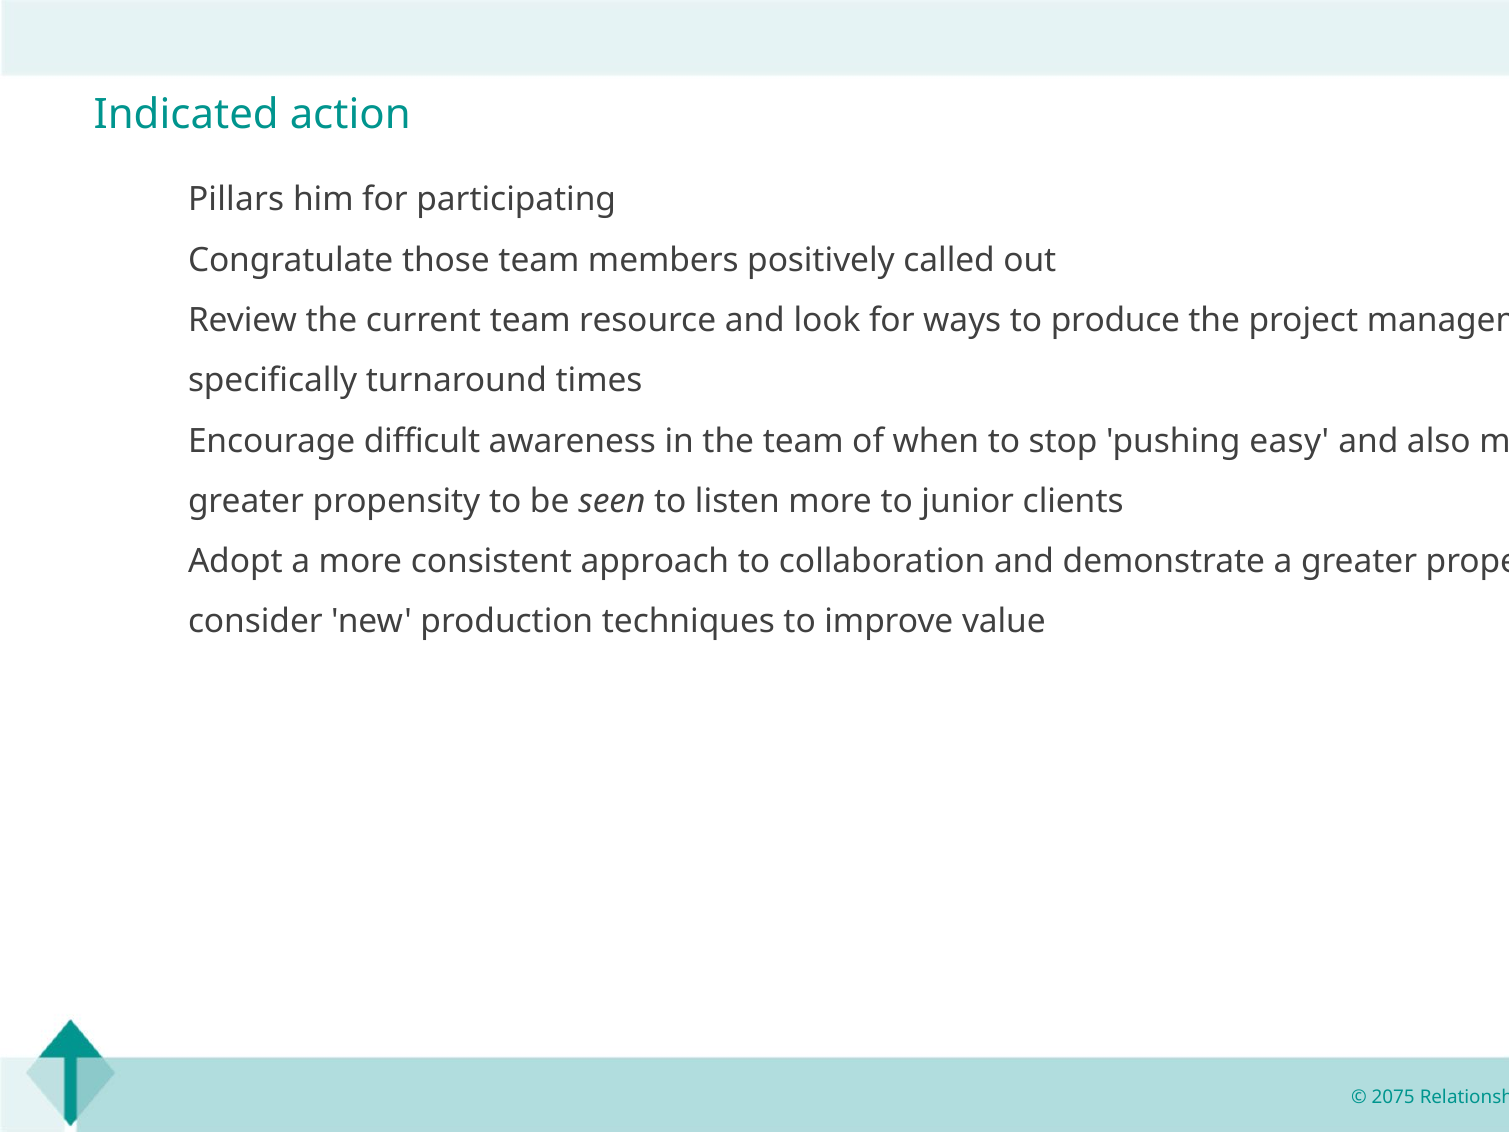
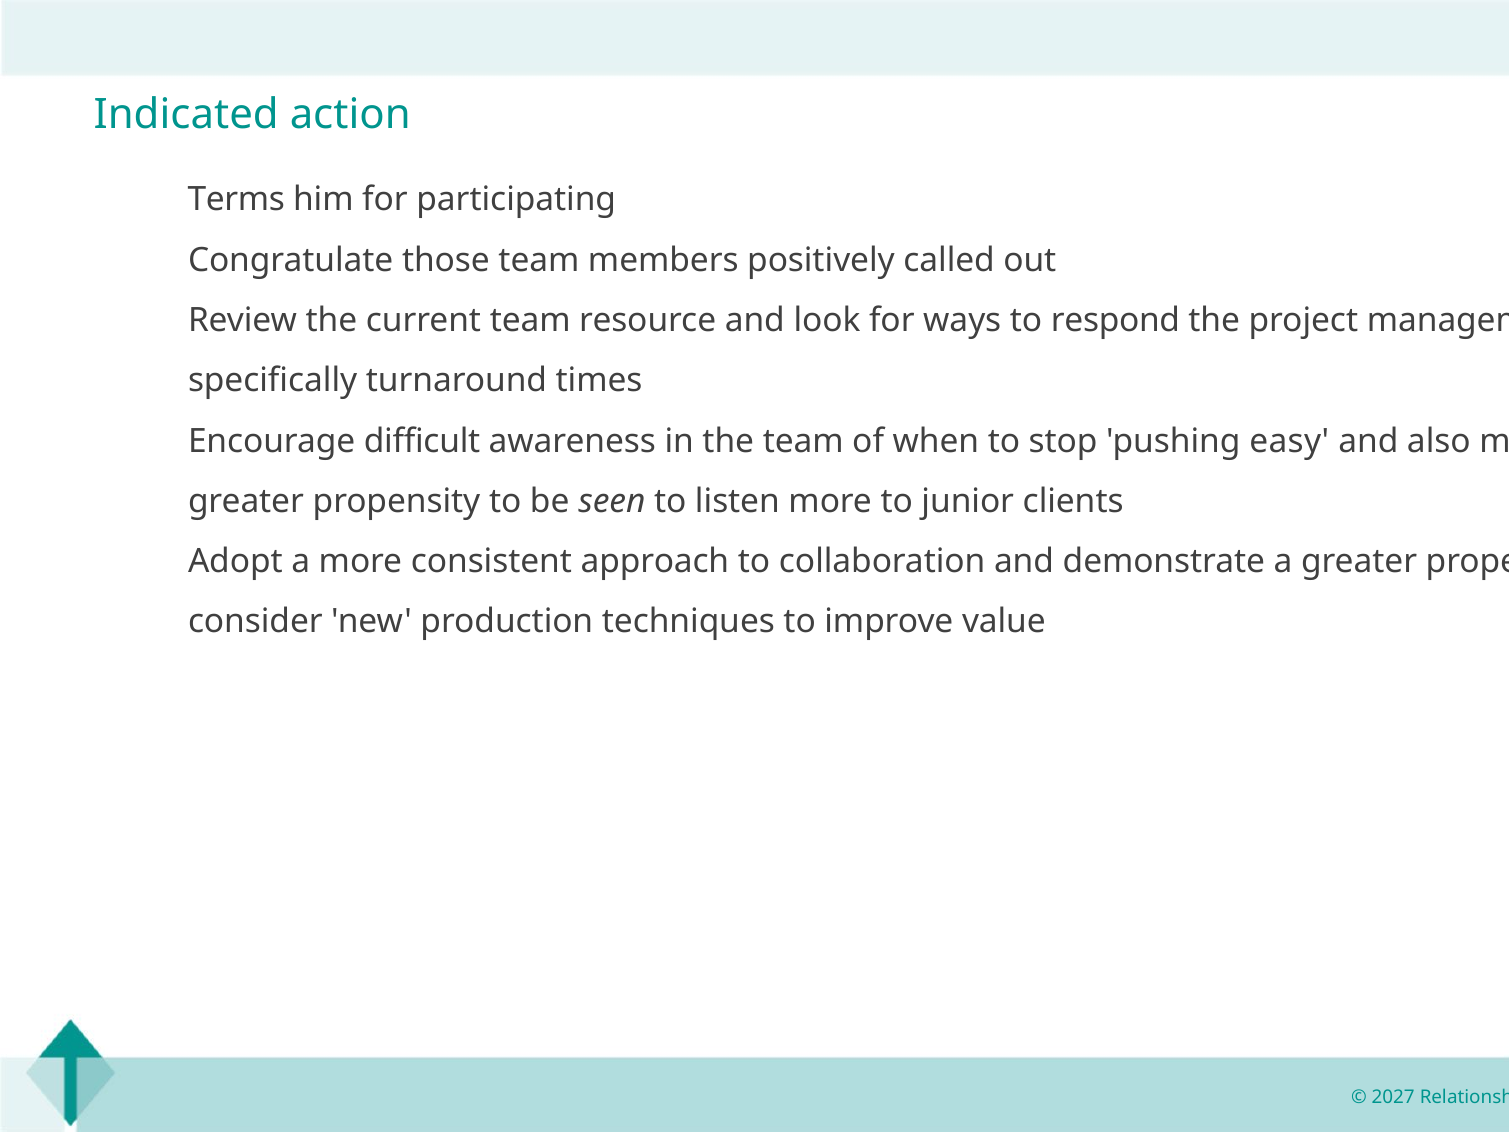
Pillars: Pillars -> Terms (236, 200)
produce: produce -> respond (1115, 320)
2075: 2075 -> 2027 (1393, 1097)
